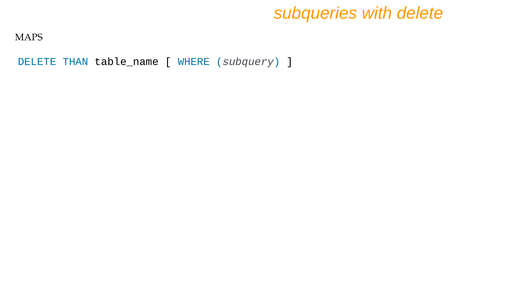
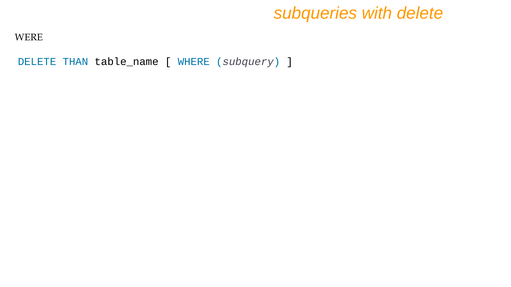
MAPS: MAPS -> WERE (29, 37)
